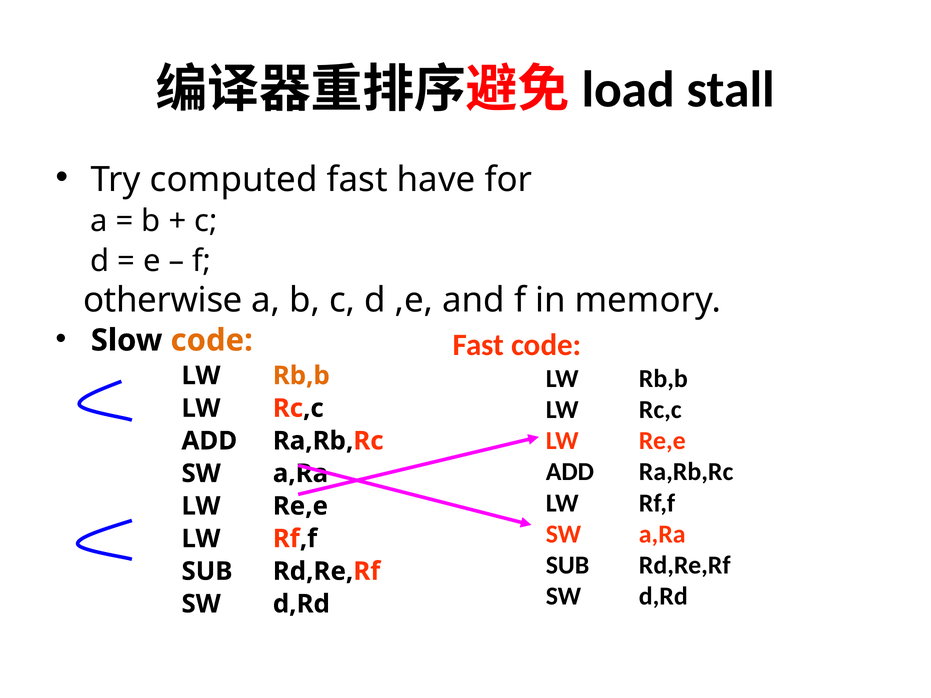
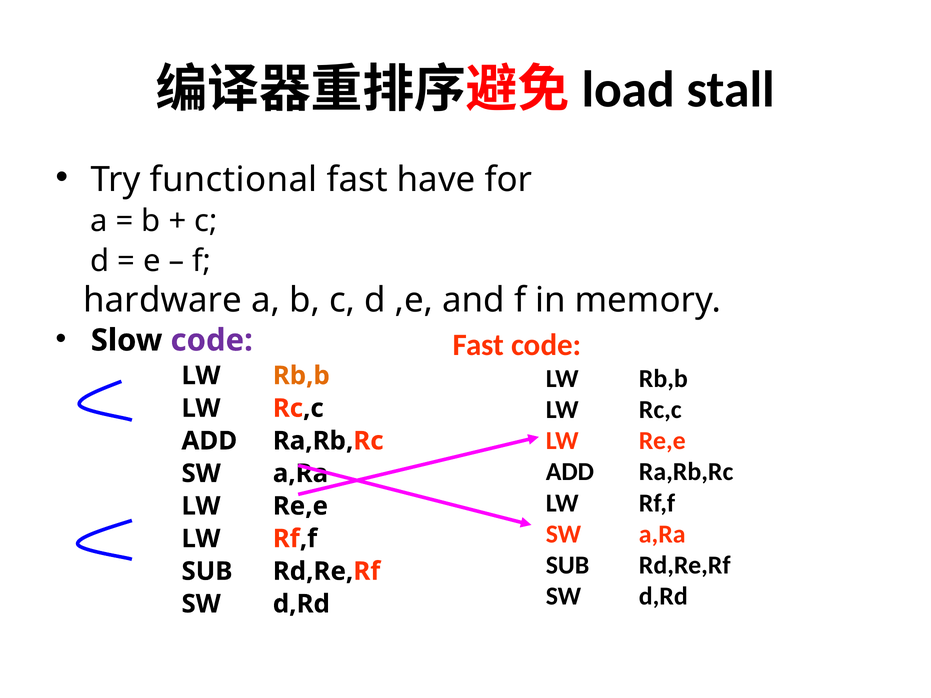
computed: computed -> functional (234, 180)
otherwise: otherwise -> hardware (163, 300)
code colour: orange -> purple (212, 340)
